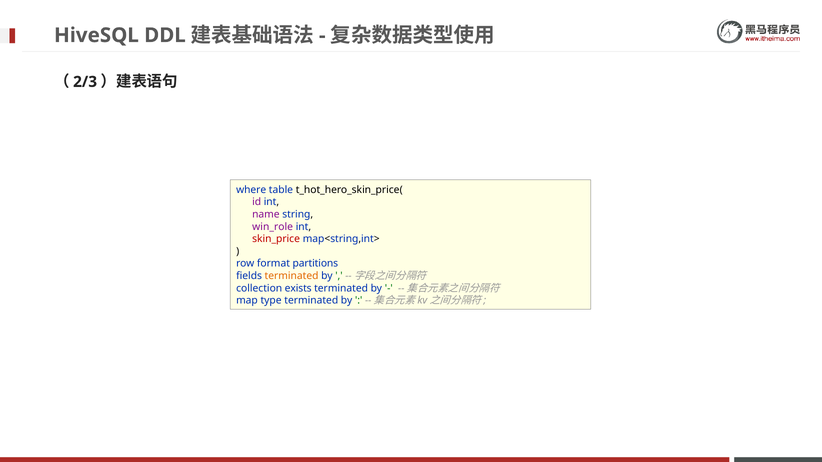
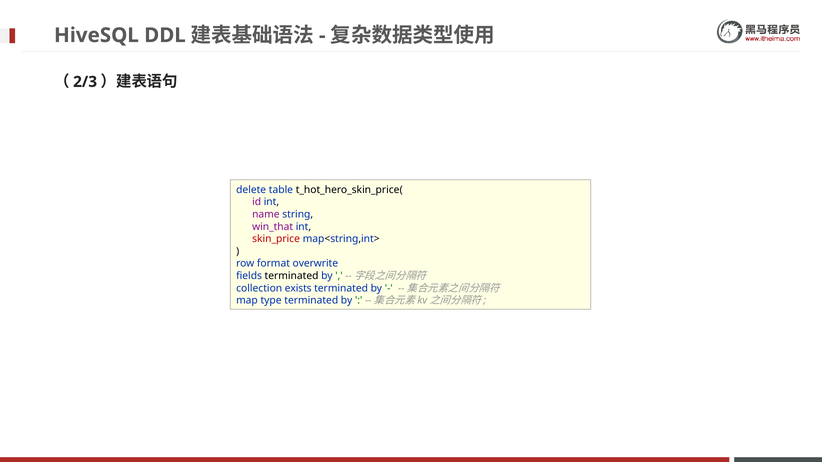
where: where -> delete (251, 190)
win_role: win_role -> win_that (273, 227)
partitions: partitions -> overwrite (315, 264)
terminated colour: orange -> black (292, 276)
